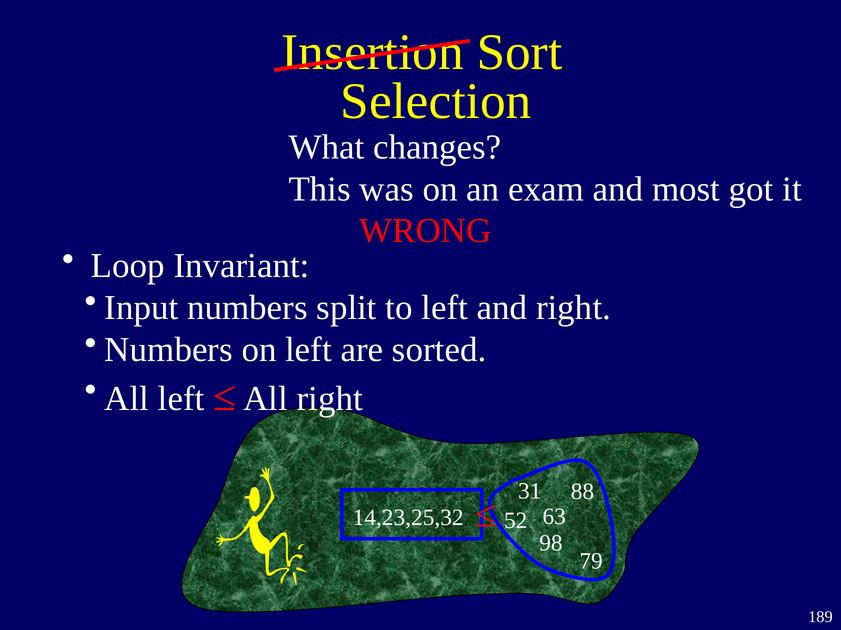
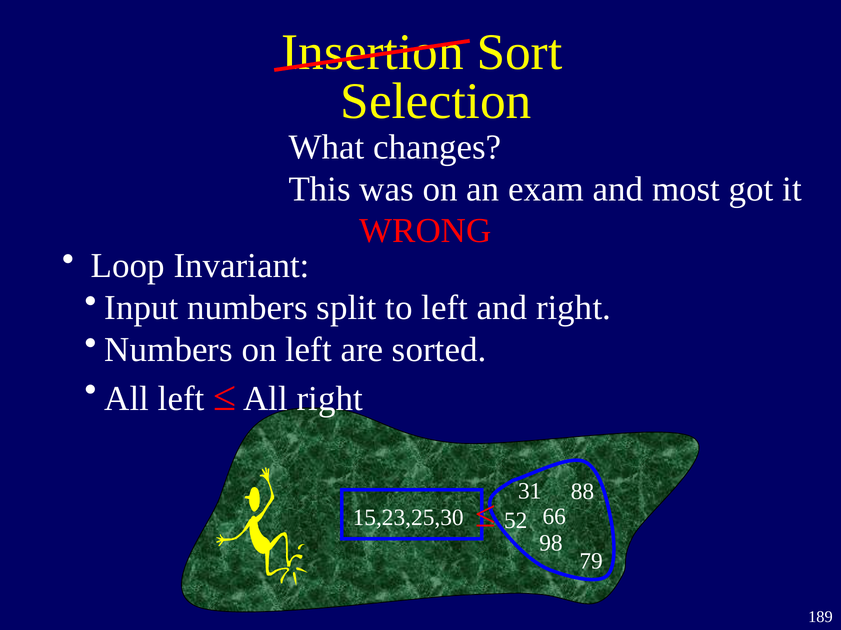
14,23,25,32: 14,23,25,32 -> 15,23,25,30 (408, 518)
63: 63 -> 66 (554, 517)
